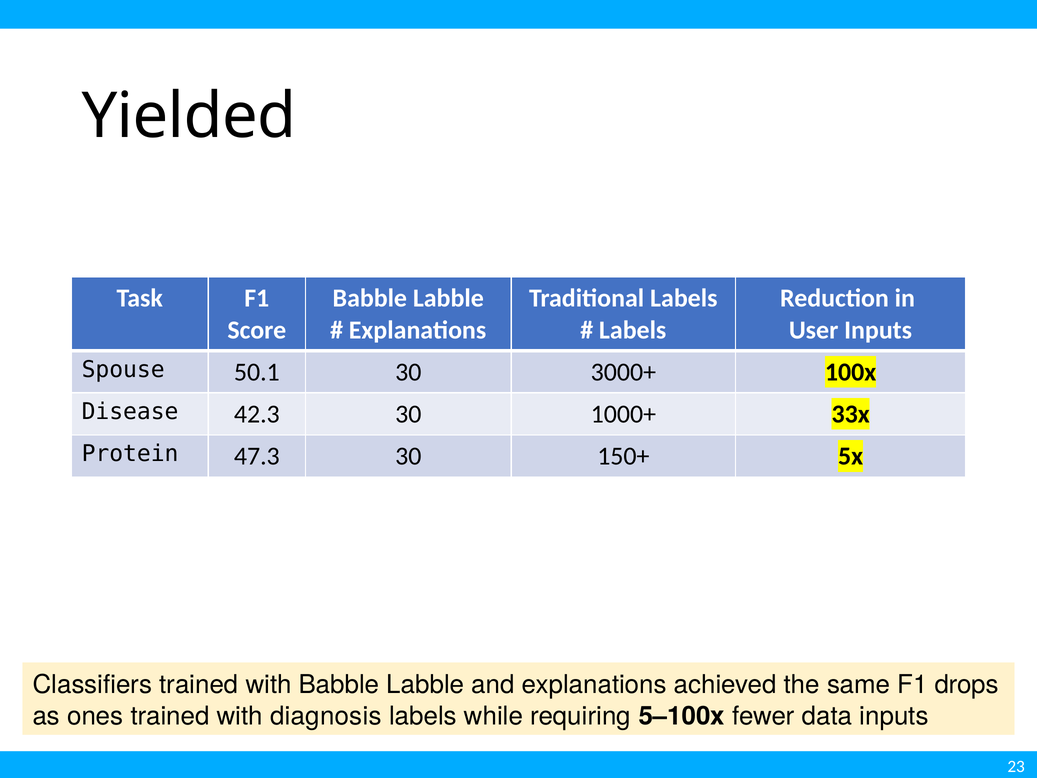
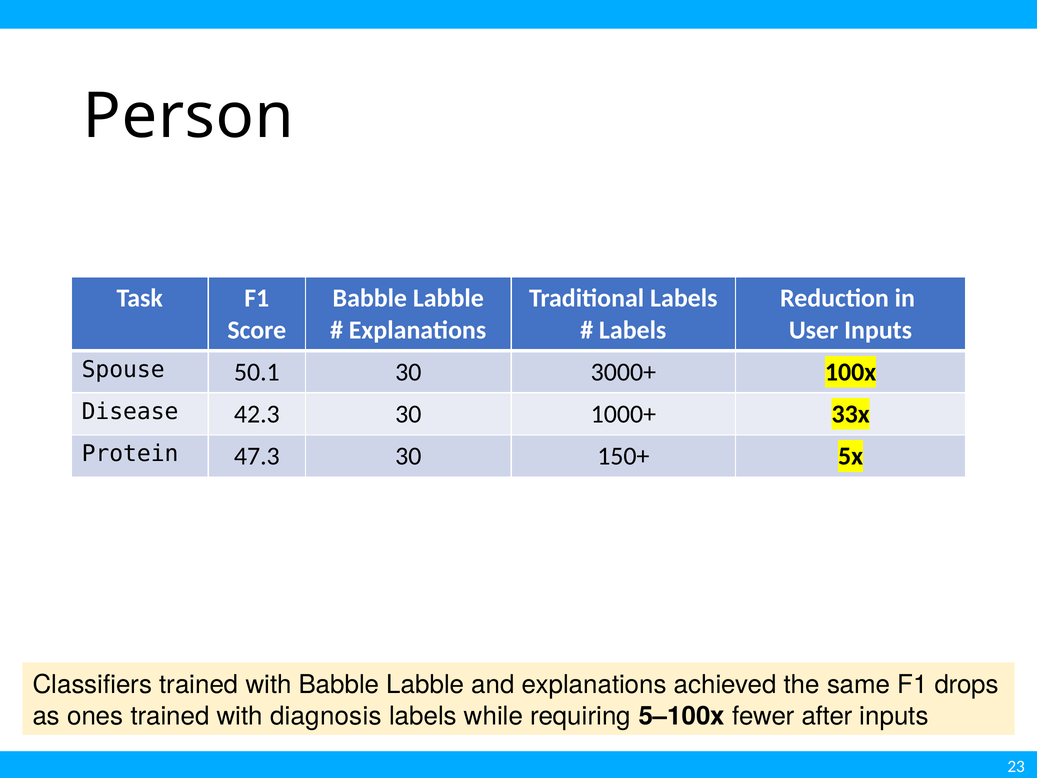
Yielded: Yielded -> Person (188, 116)
data: data -> after (827, 716)
